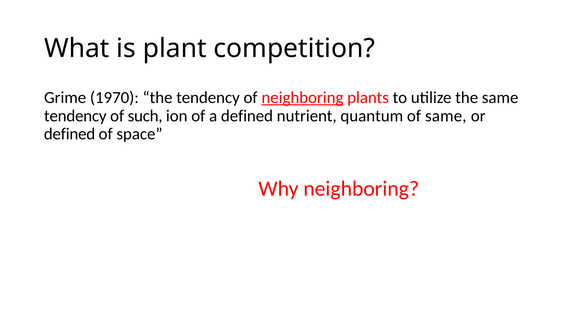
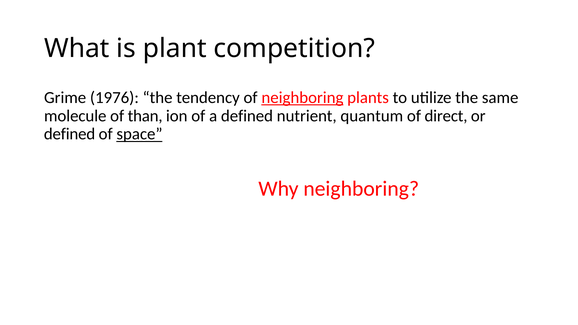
1970: 1970 -> 1976 (114, 98)
tendency: tendency -> molecule (75, 116)
such: such -> than (145, 116)
of same: same -> direct (446, 116)
space underline: none -> present (139, 134)
